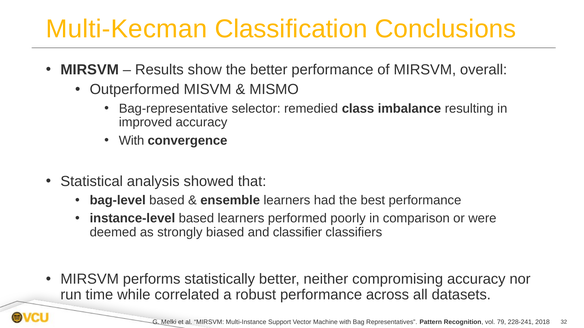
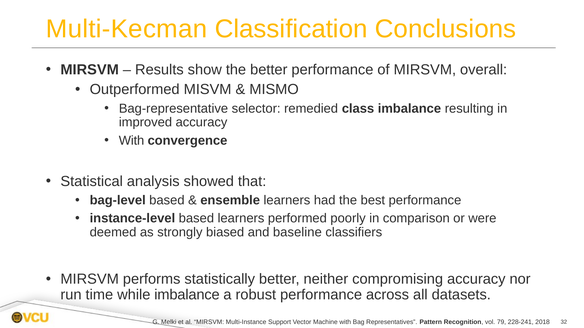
classifier: classifier -> baseline (297, 233)
while correlated: correlated -> imbalance (187, 295)
